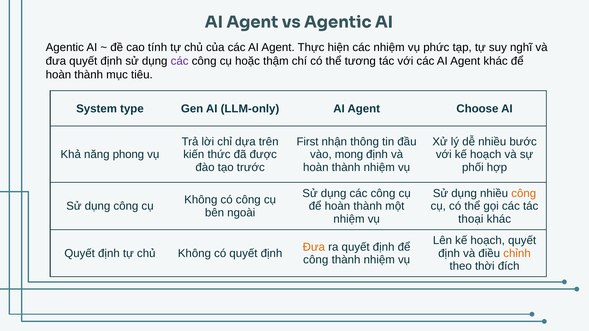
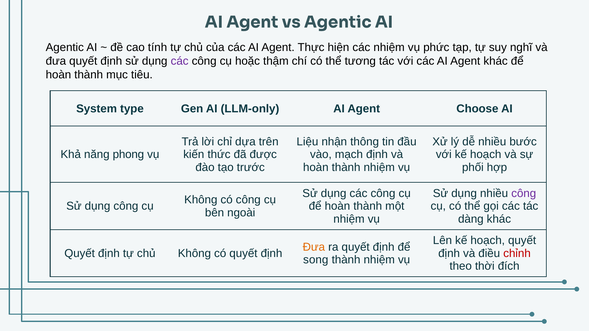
First: First -> Liệu (307, 142)
mong: mong -> mạch (349, 155)
công colour: orange -> purple (524, 194)
thoại: thoại -> dàng (471, 219)
chỉnh colour: orange -> red (517, 254)
công: công -> song (316, 260)
